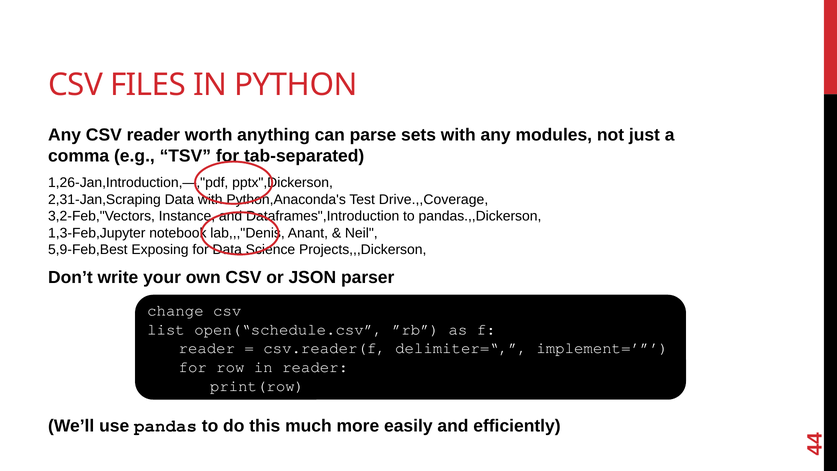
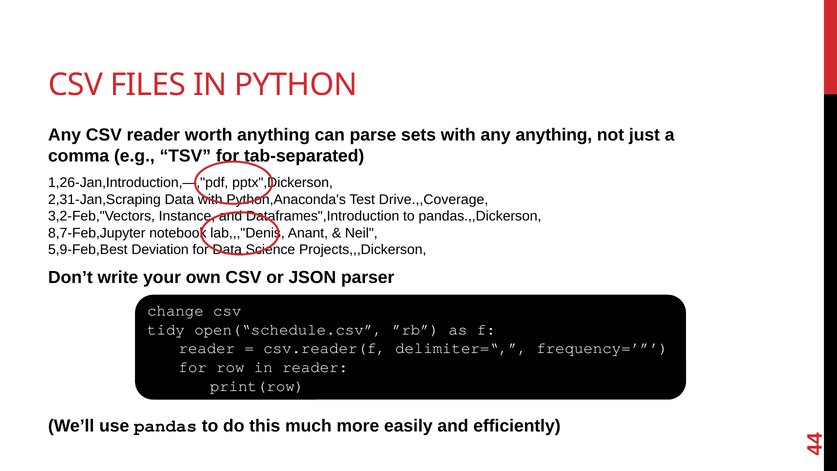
any modules: modules -> anything (554, 135)
1,3-Feb,Jupyter: 1,3-Feb,Jupyter -> 8,7-Feb,Jupyter (97, 233)
Exposing: Exposing -> Deviation (160, 250)
list: list -> tidy (166, 329)
implement=: implement= -> frequency= (602, 348)
